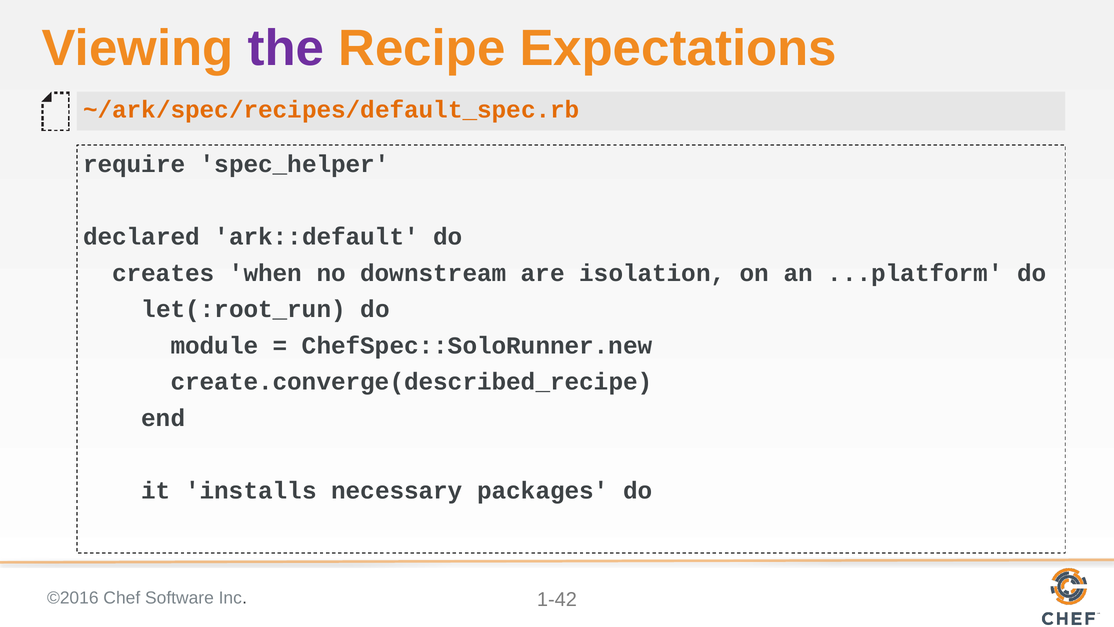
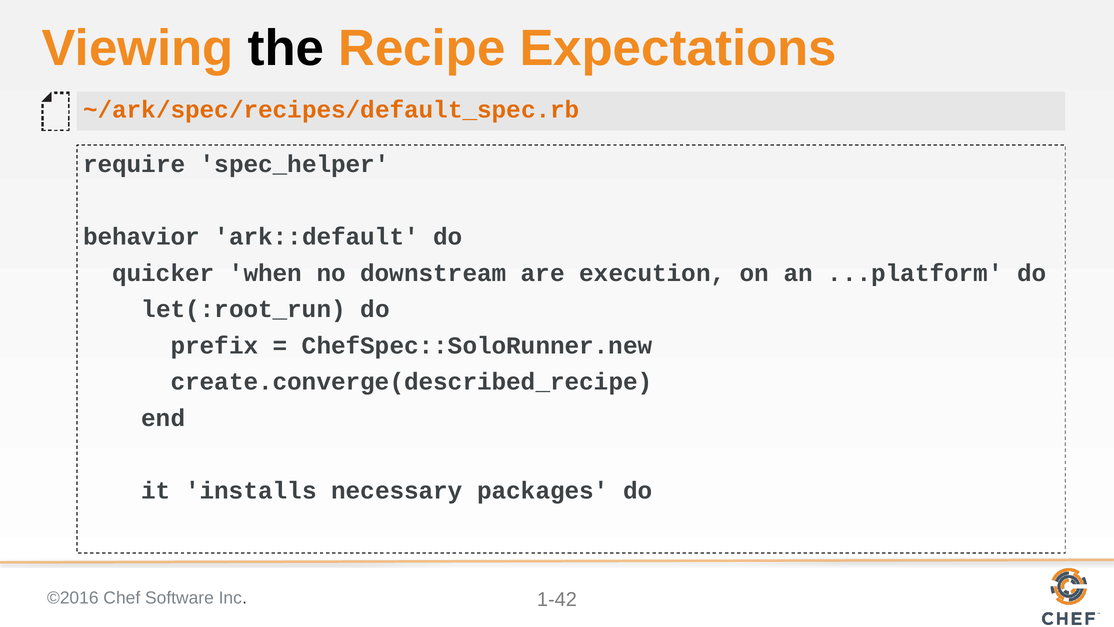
the colour: purple -> black (286, 48)
declared: declared -> behavior (141, 237)
creates: creates -> quicker (163, 273)
isolation: isolation -> execution (652, 273)
module: module -> prefix (214, 345)
